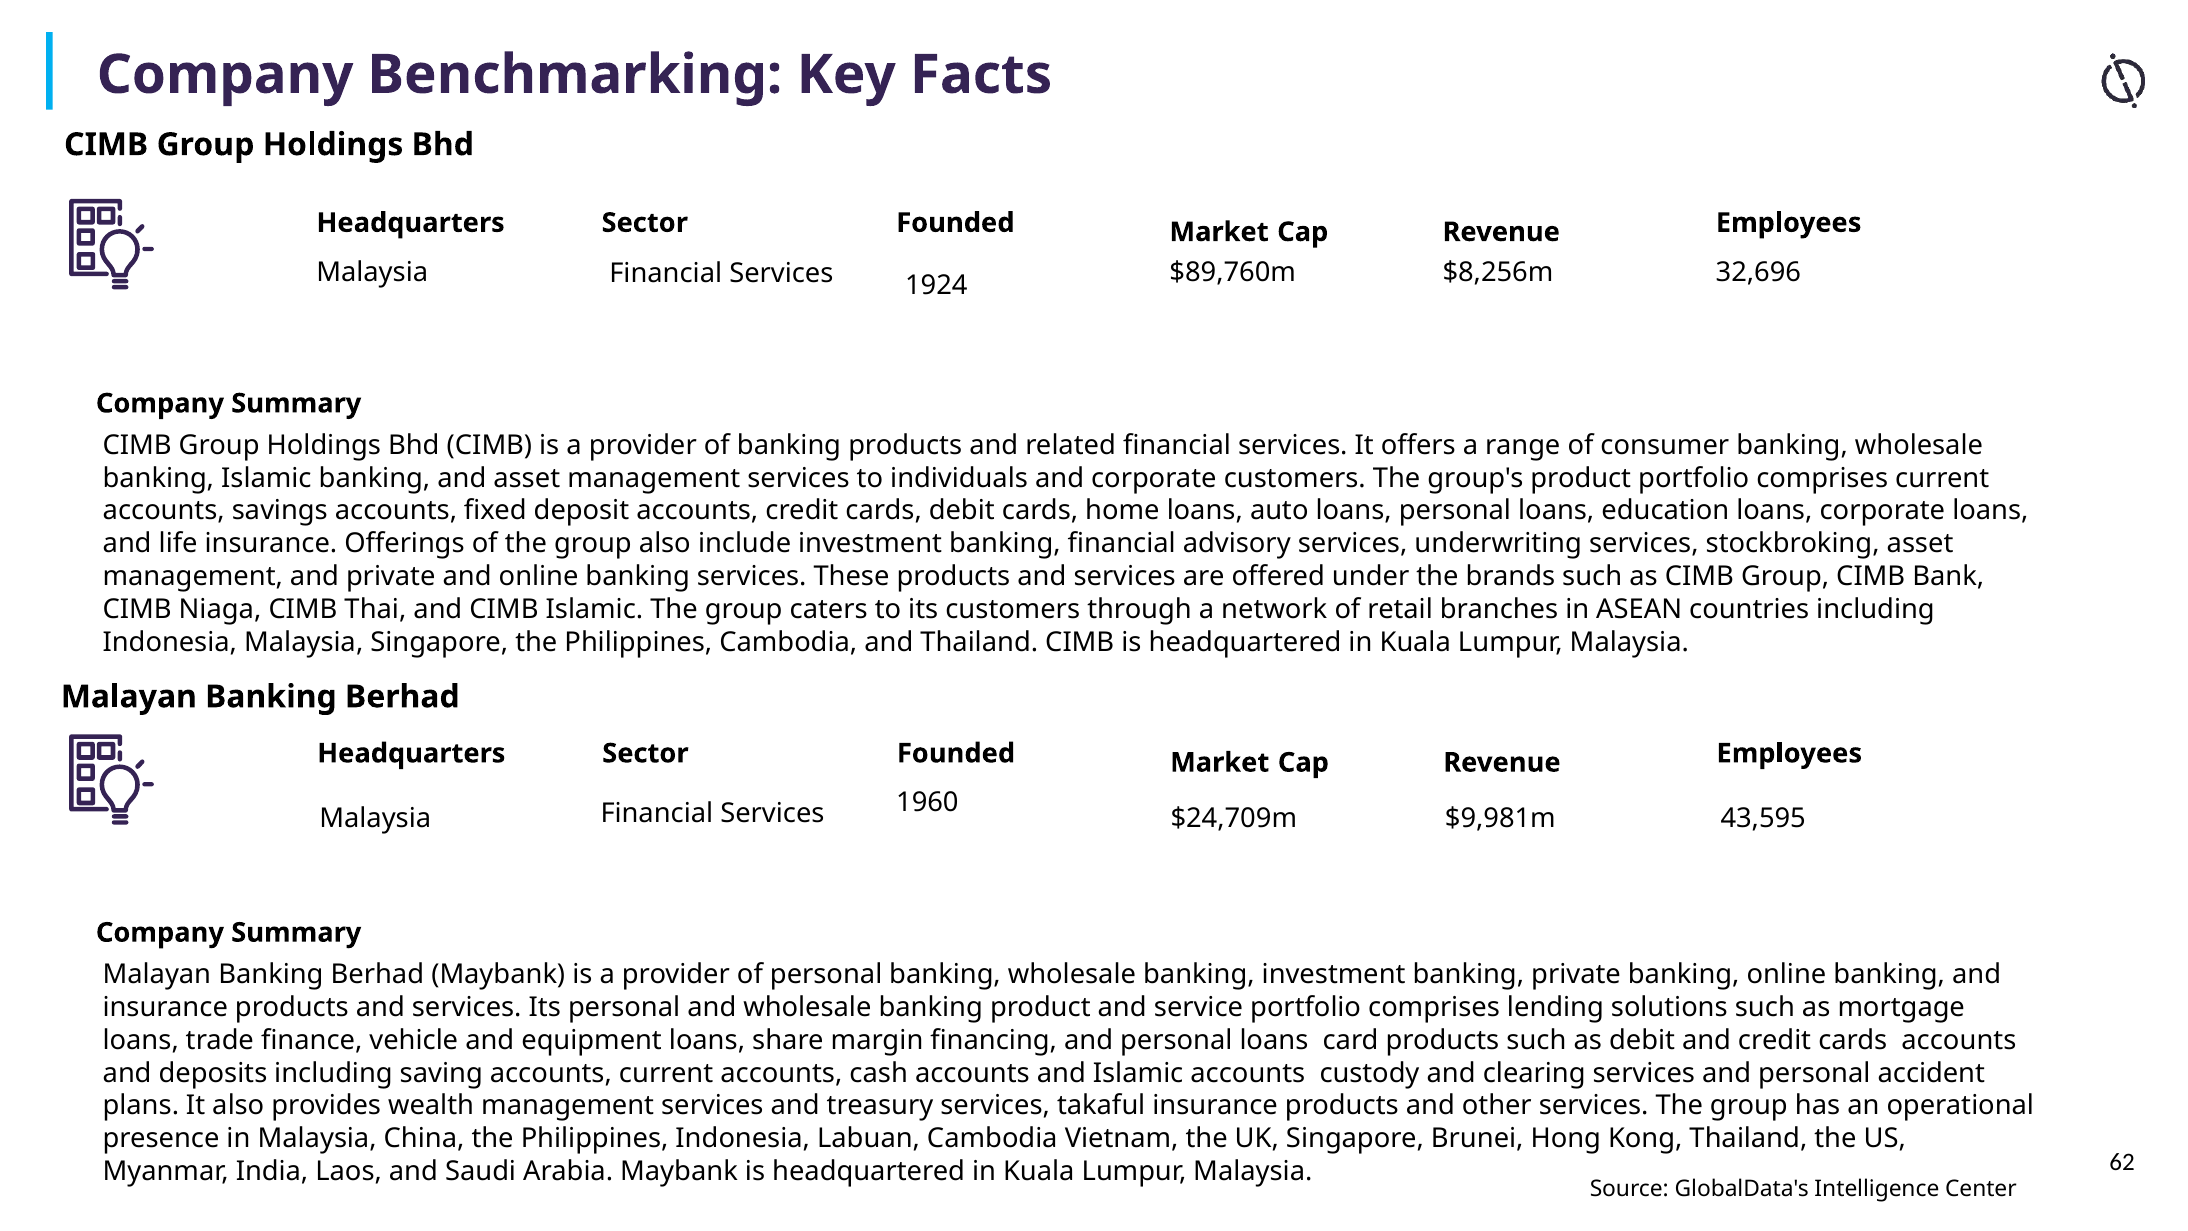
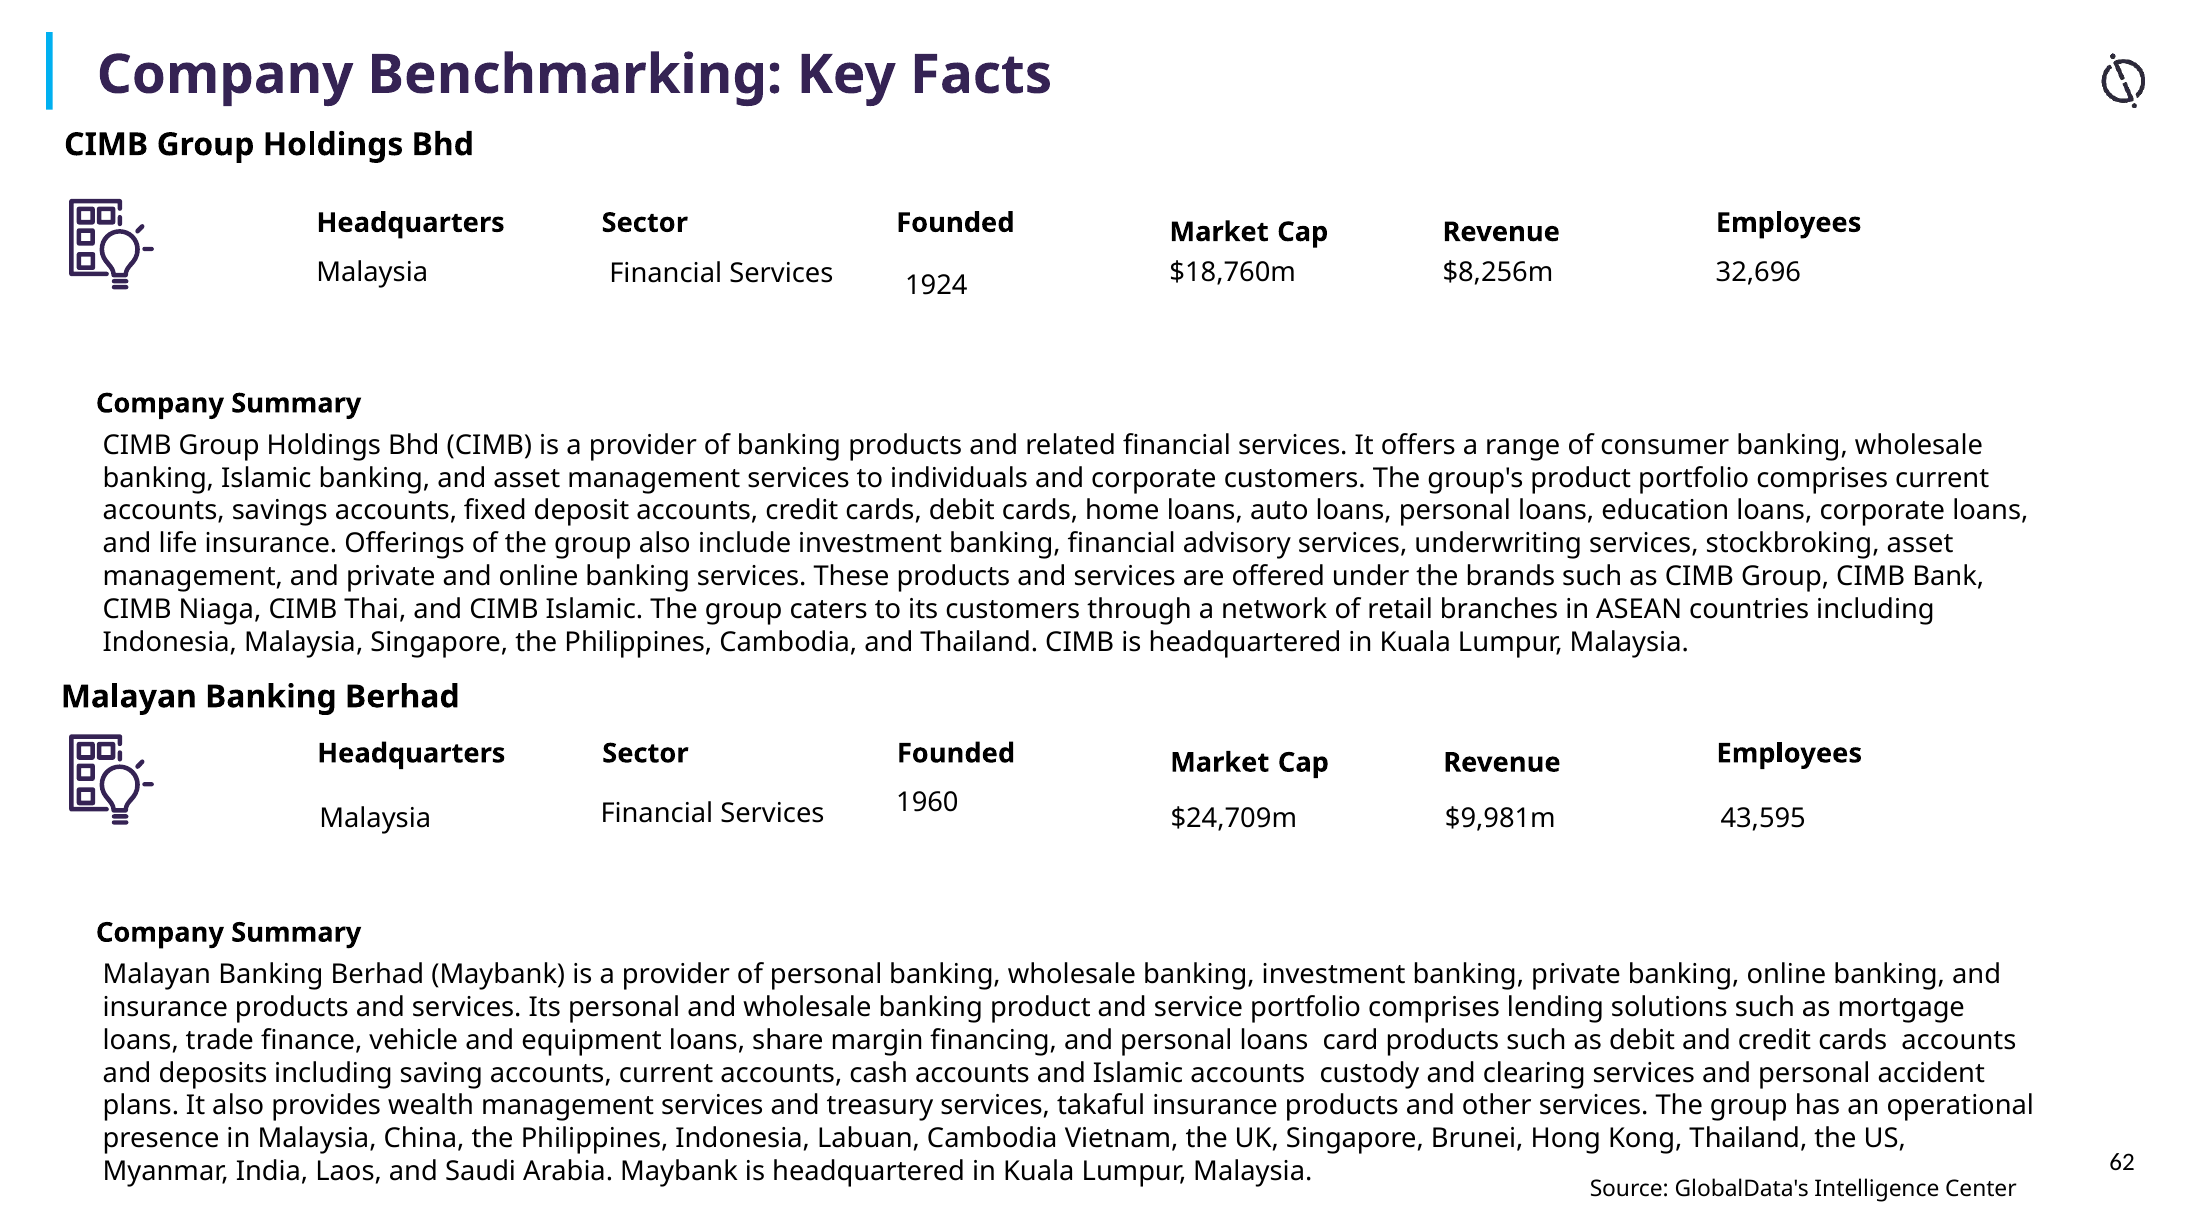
$89,760m: $89,760m -> $18,760m (1233, 273)
